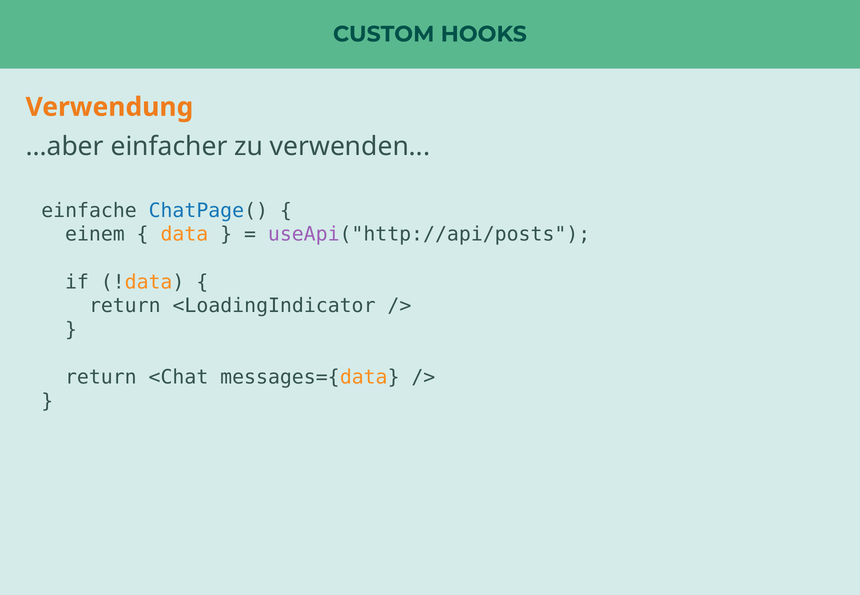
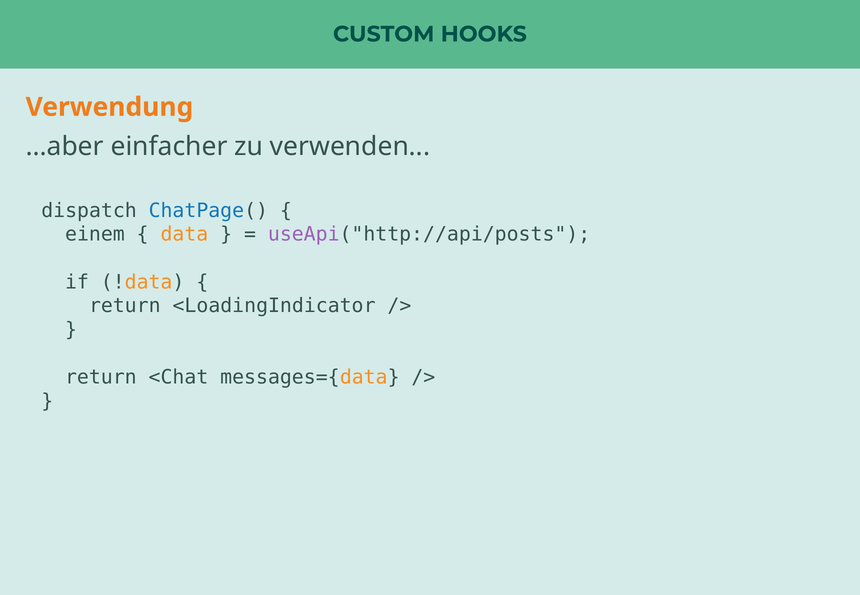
einfache: einfache -> dispatch (89, 211)
